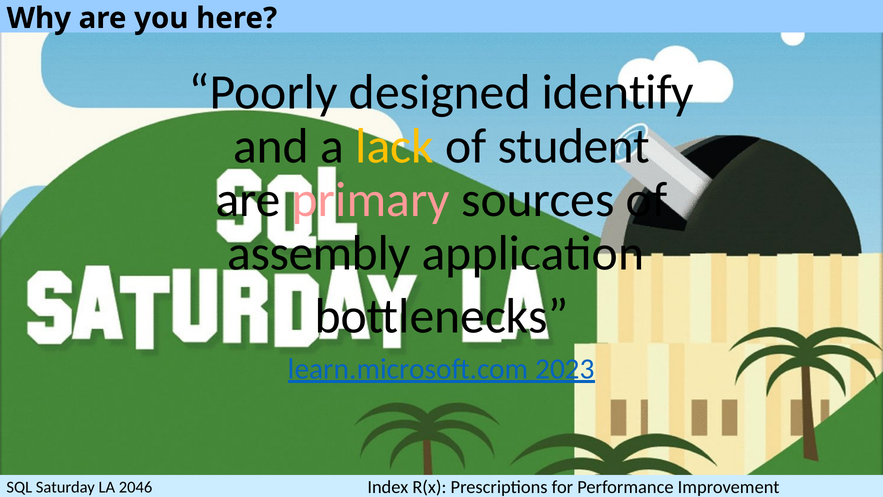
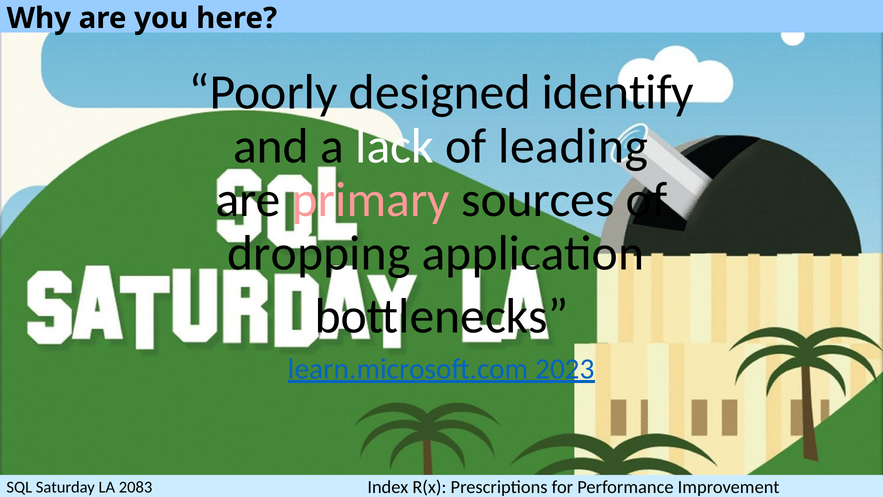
lack colour: yellow -> white (395, 146)
student: student -> leading (573, 146)
assembly: assembly -> dropping (319, 253)
2046: 2046 -> 2083 (136, 487)
